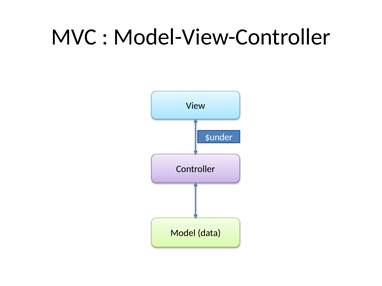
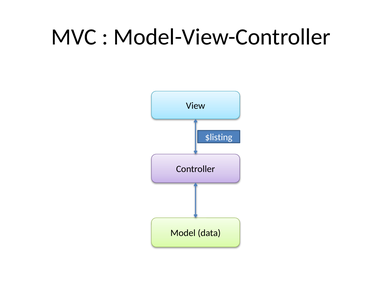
$under: $under -> $listing (219, 137)
